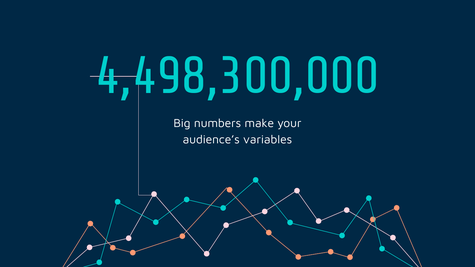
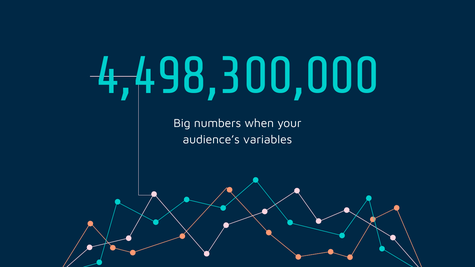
make: make -> when (259, 123)
